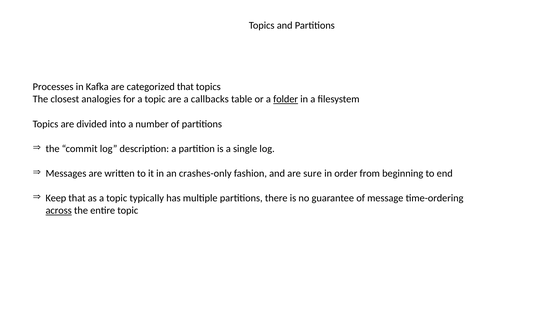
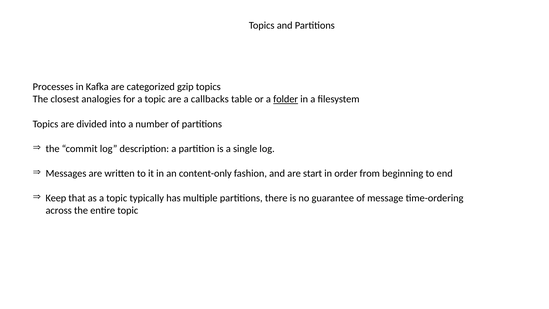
categorized that: that -> gzip (185, 87)
crashes-only: crashes-only -> content-only (205, 173)
sure: sure -> start (313, 173)
across underline: present -> none (59, 210)
